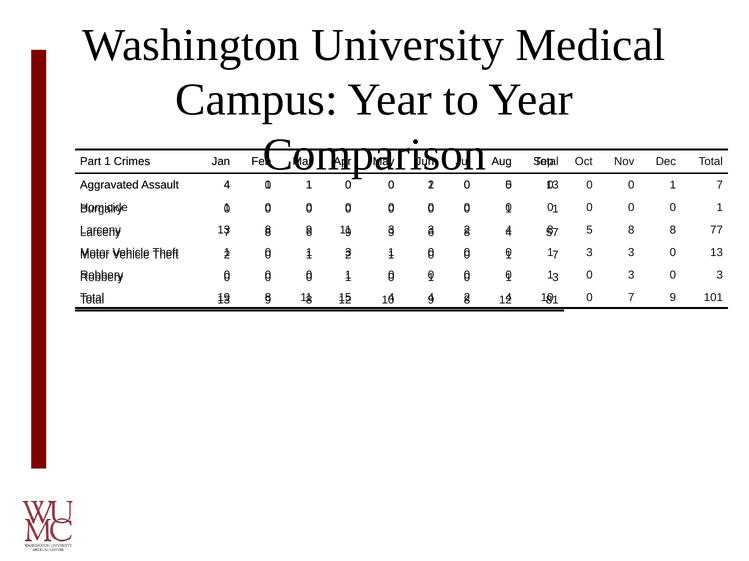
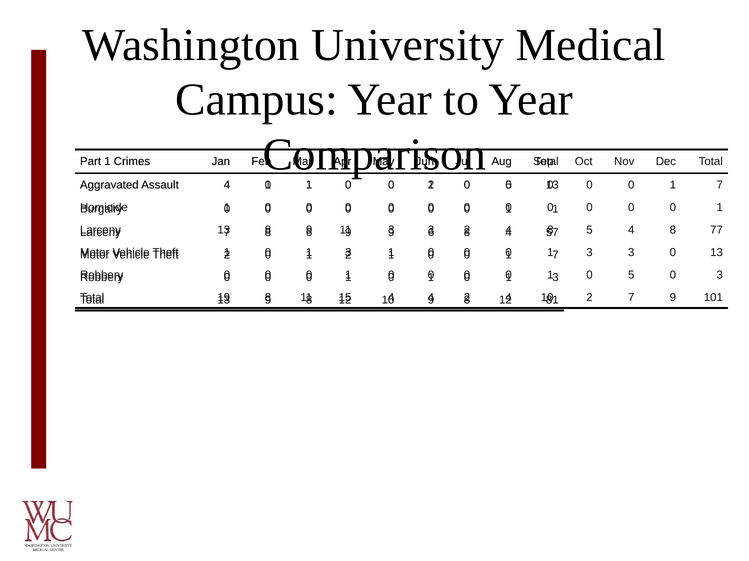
5 8: 8 -> 4 (631, 230)
1 0 3: 3 -> 5 (631, 276)
0: 0 -> 2 (590, 298)
